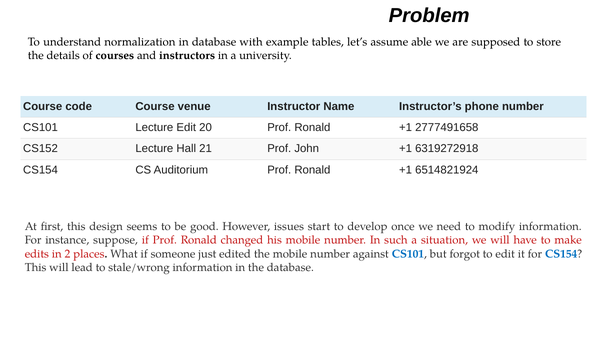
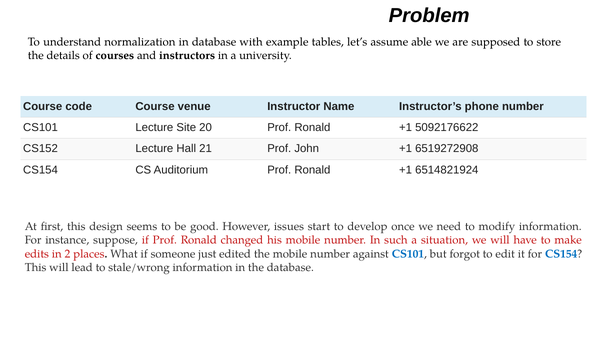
Lecture Edit: Edit -> Site (186, 128)
2777491658: 2777491658 -> 5092176622 (447, 128)
6319272918: 6319272918 -> 6519272908 (447, 149)
